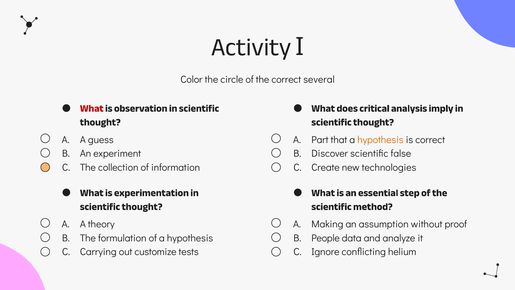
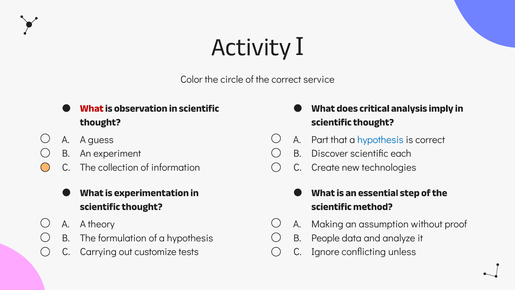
several: several -> service (319, 79)
hypothesis colour: orange -> blue (380, 140)
false: false -> each (401, 153)
helium: helium -> unless (402, 252)
